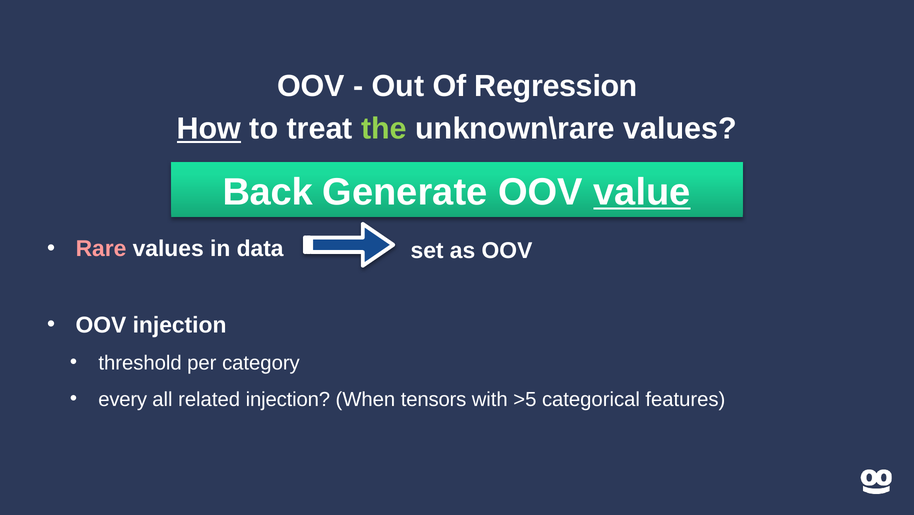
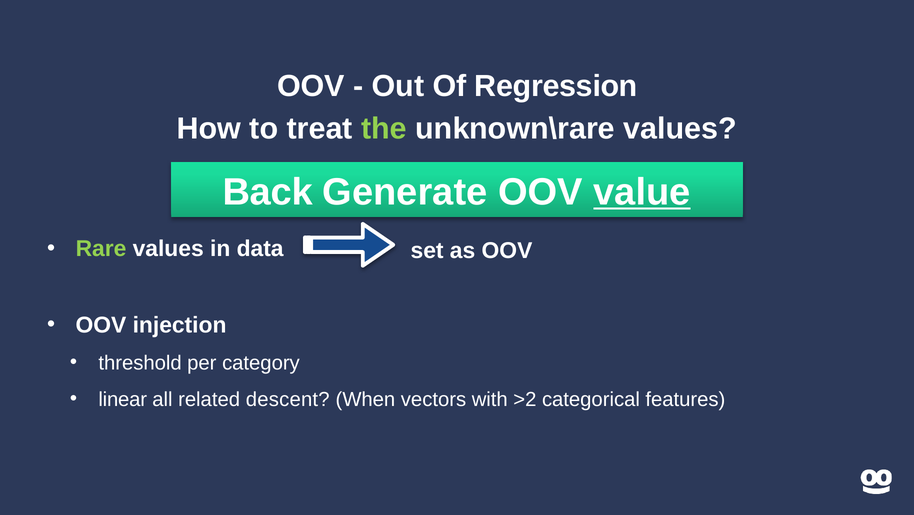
How underline: present -> none (209, 129)
Rare colour: pink -> light green (101, 249)
every: every -> linear (123, 399)
related injection: injection -> descent (288, 399)
tensors: tensors -> vectors (434, 399)
>5: >5 -> >2 (525, 399)
